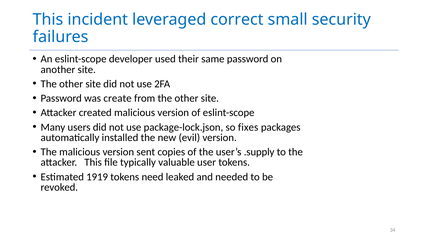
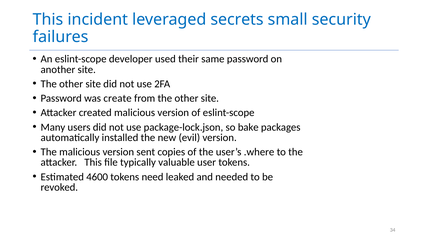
correct: correct -> secrets (237, 19)
fixes: fixes -> bake (248, 127)
.supply: .supply -> .where (259, 152)
1919: 1919 -> 4600 (97, 177)
